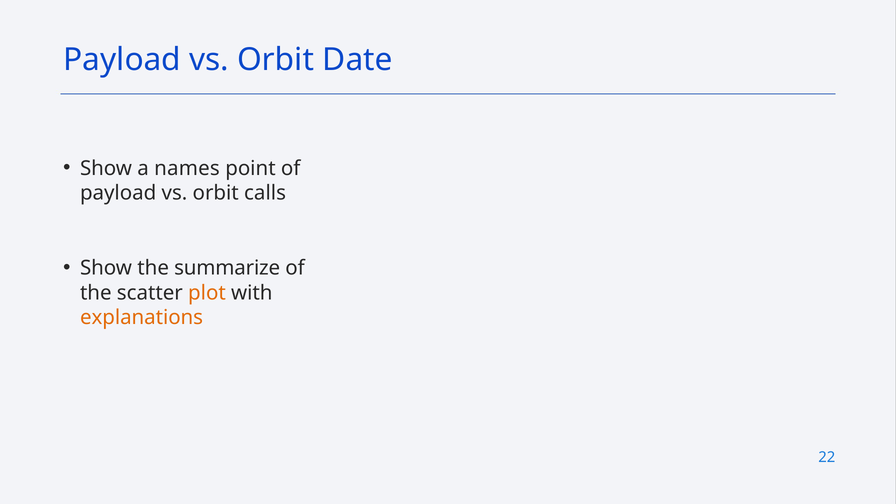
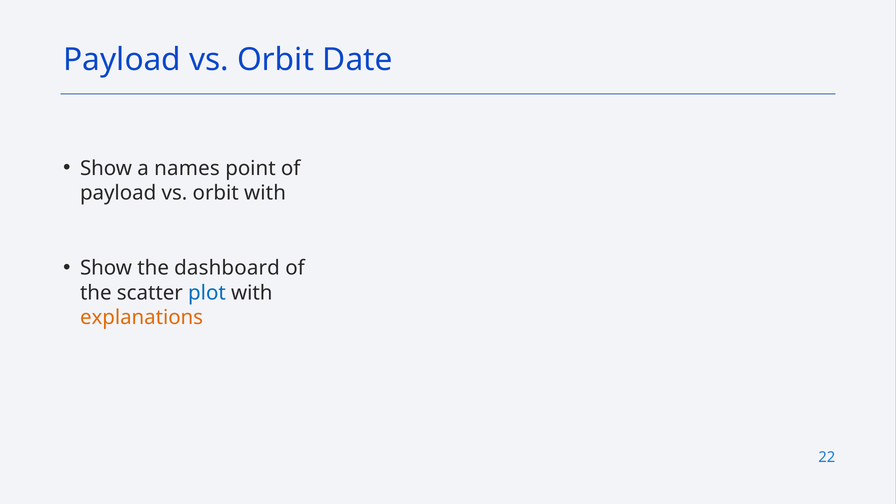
orbit calls: calls -> with (265, 193)
summarize: summarize -> dashboard (227, 268)
plot colour: orange -> blue (207, 293)
